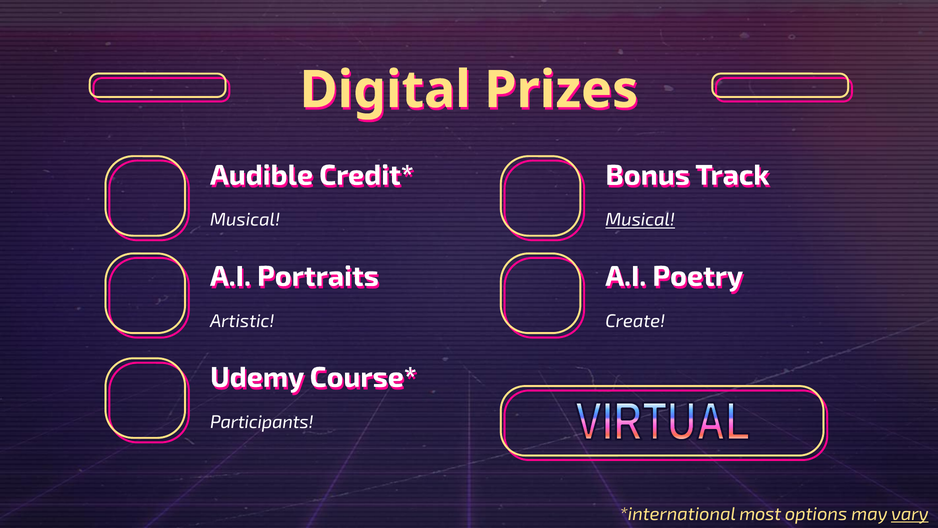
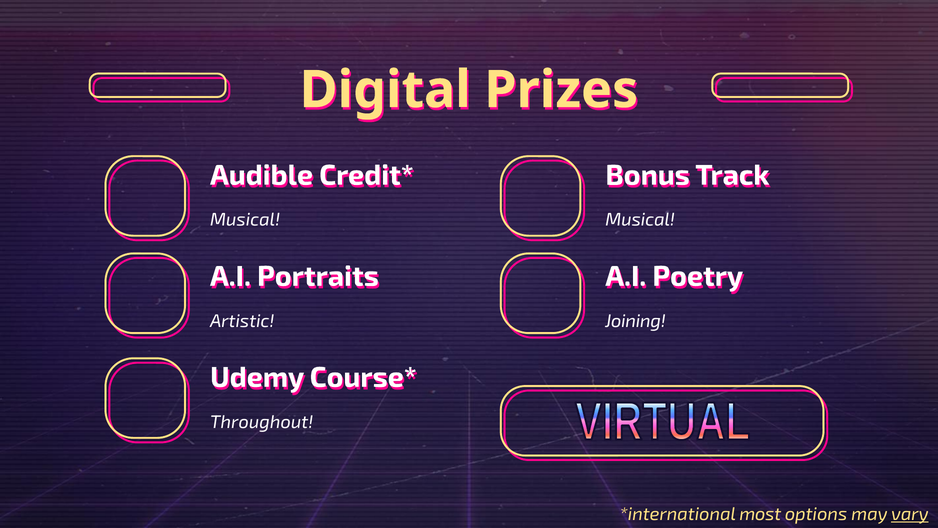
Musical underline: present -> none (640, 220)
Create: Create -> Joining (635, 321)
Participants: Participants -> Throughout (262, 422)
